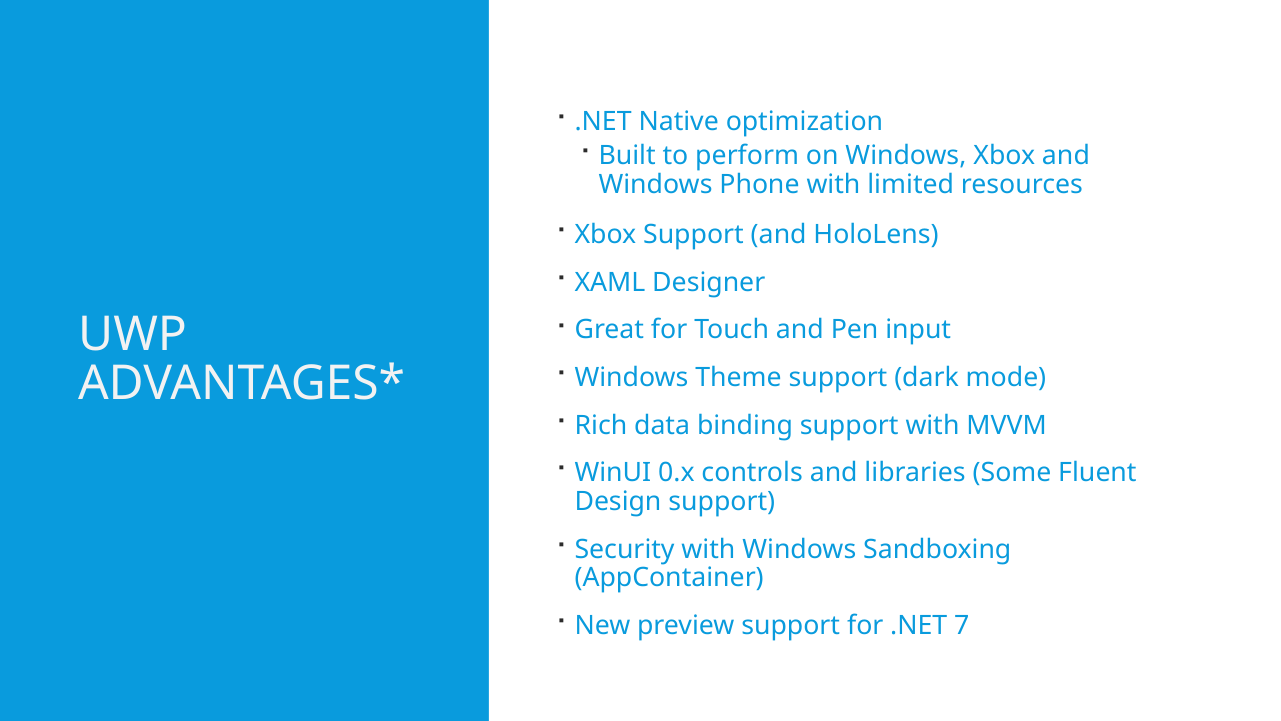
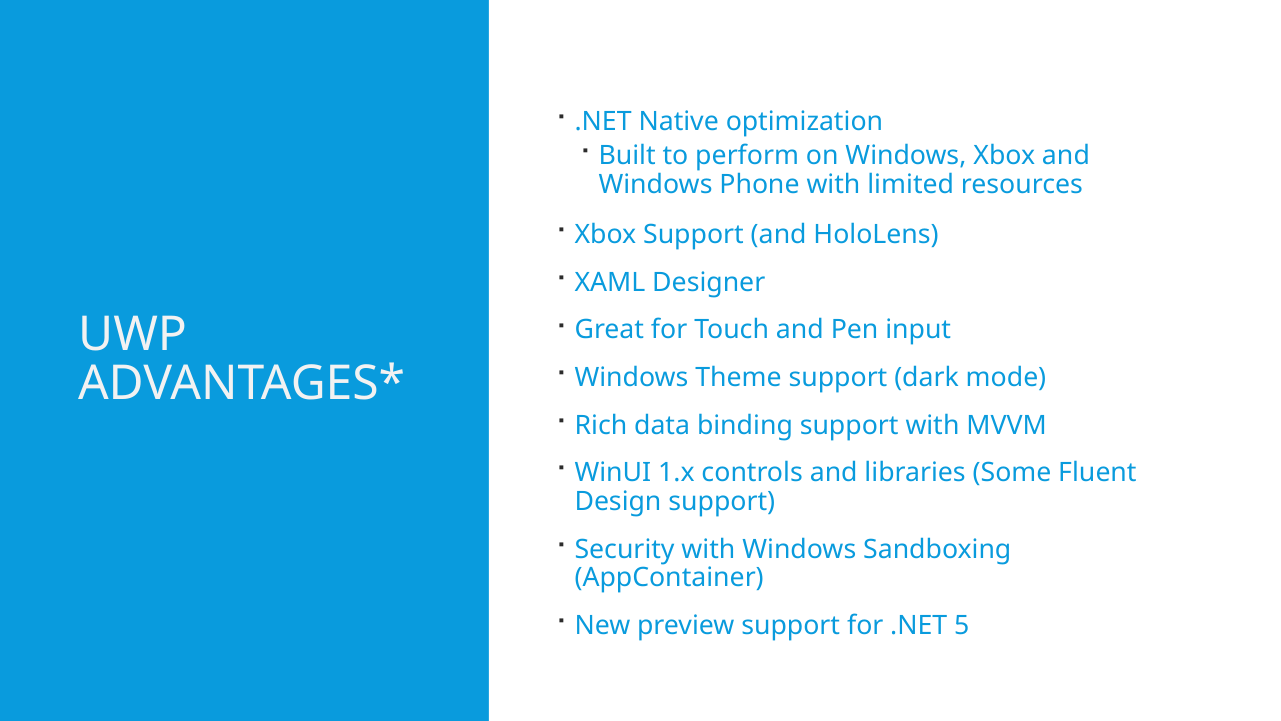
0.x: 0.x -> 1.x (676, 473)
7: 7 -> 5 (962, 625)
